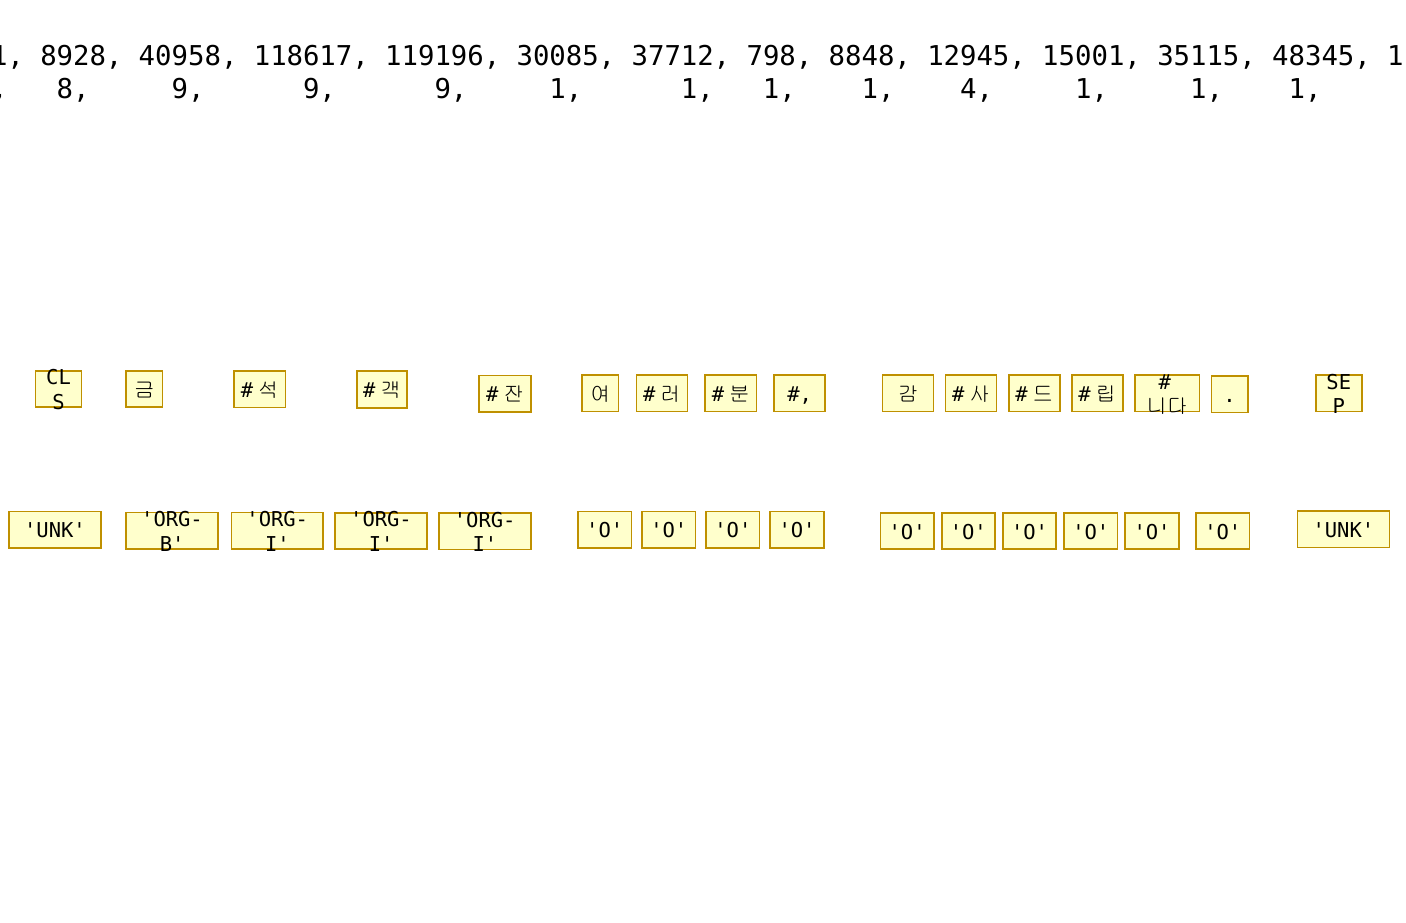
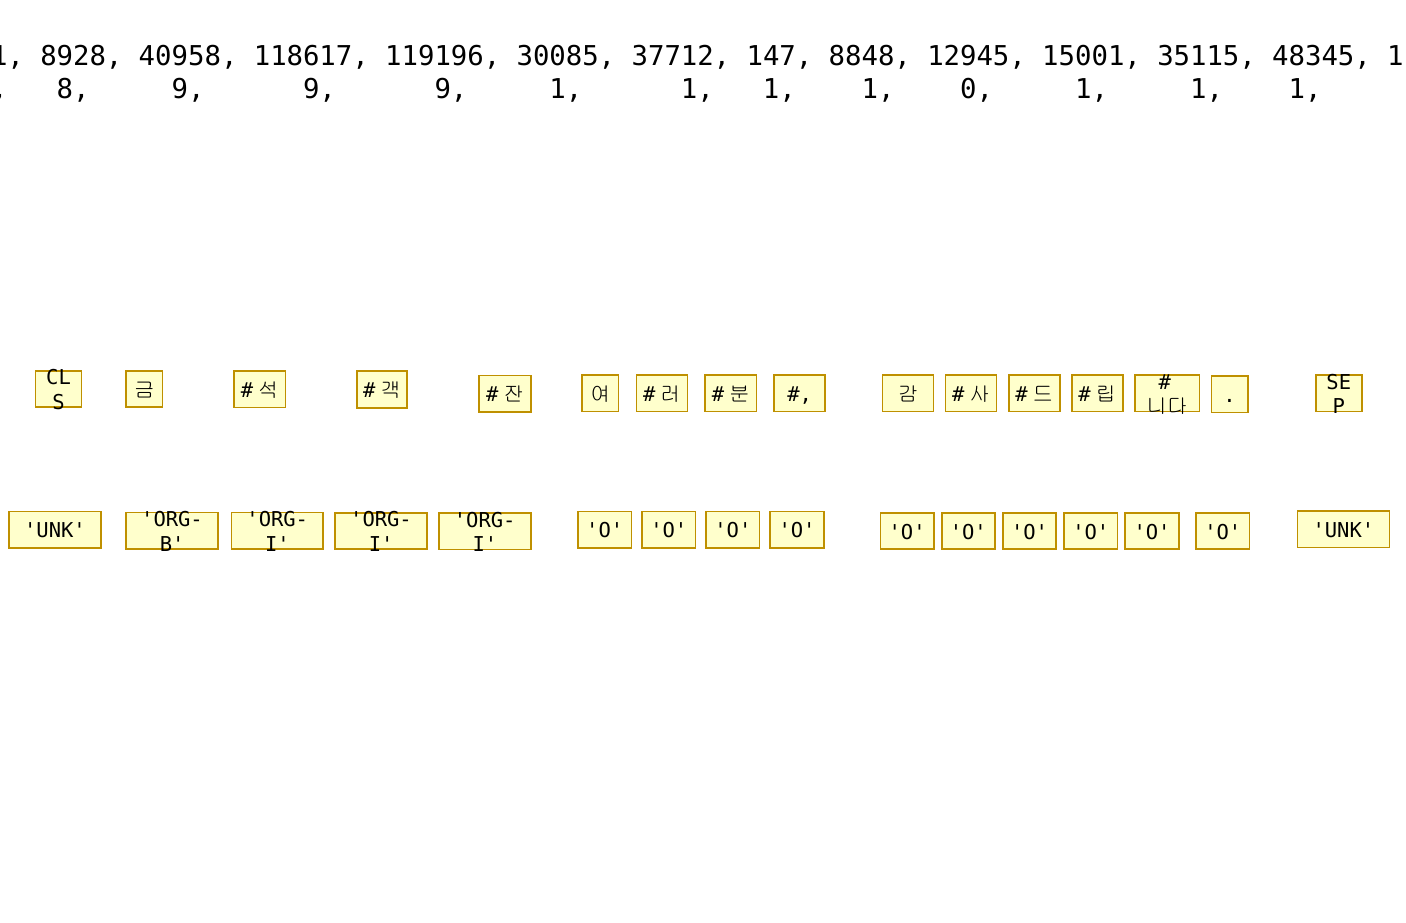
798: 798 -> 147 (779, 57)
4: 4 -> 0 (977, 90)
